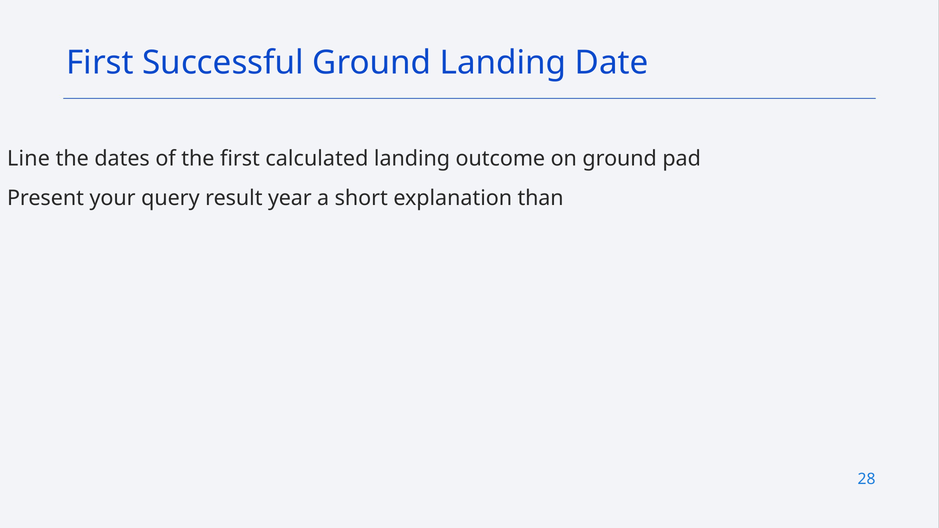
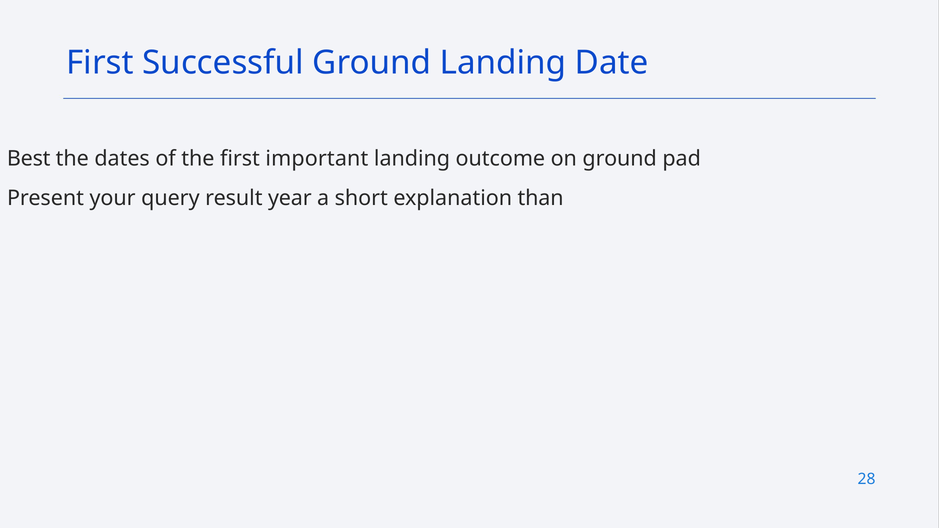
Line: Line -> Best (29, 159)
calculated: calculated -> important (317, 159)
